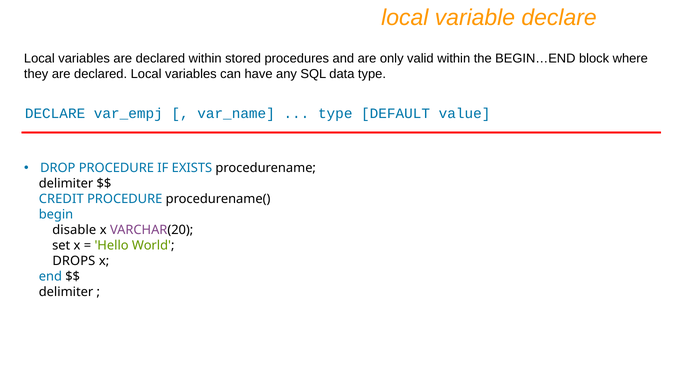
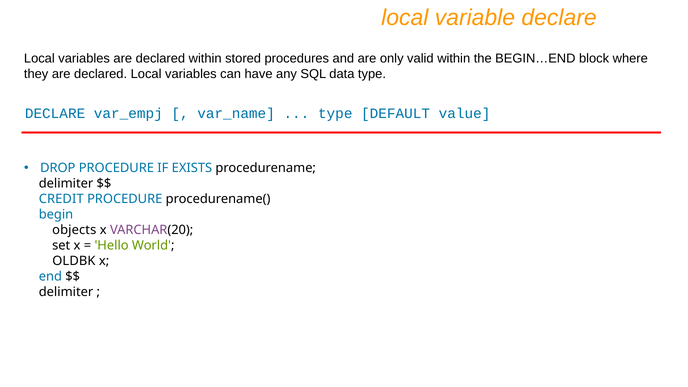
disable: disable -> objects (74, 230)
DROPS: DROPS -> OLDBK (74, 261)
